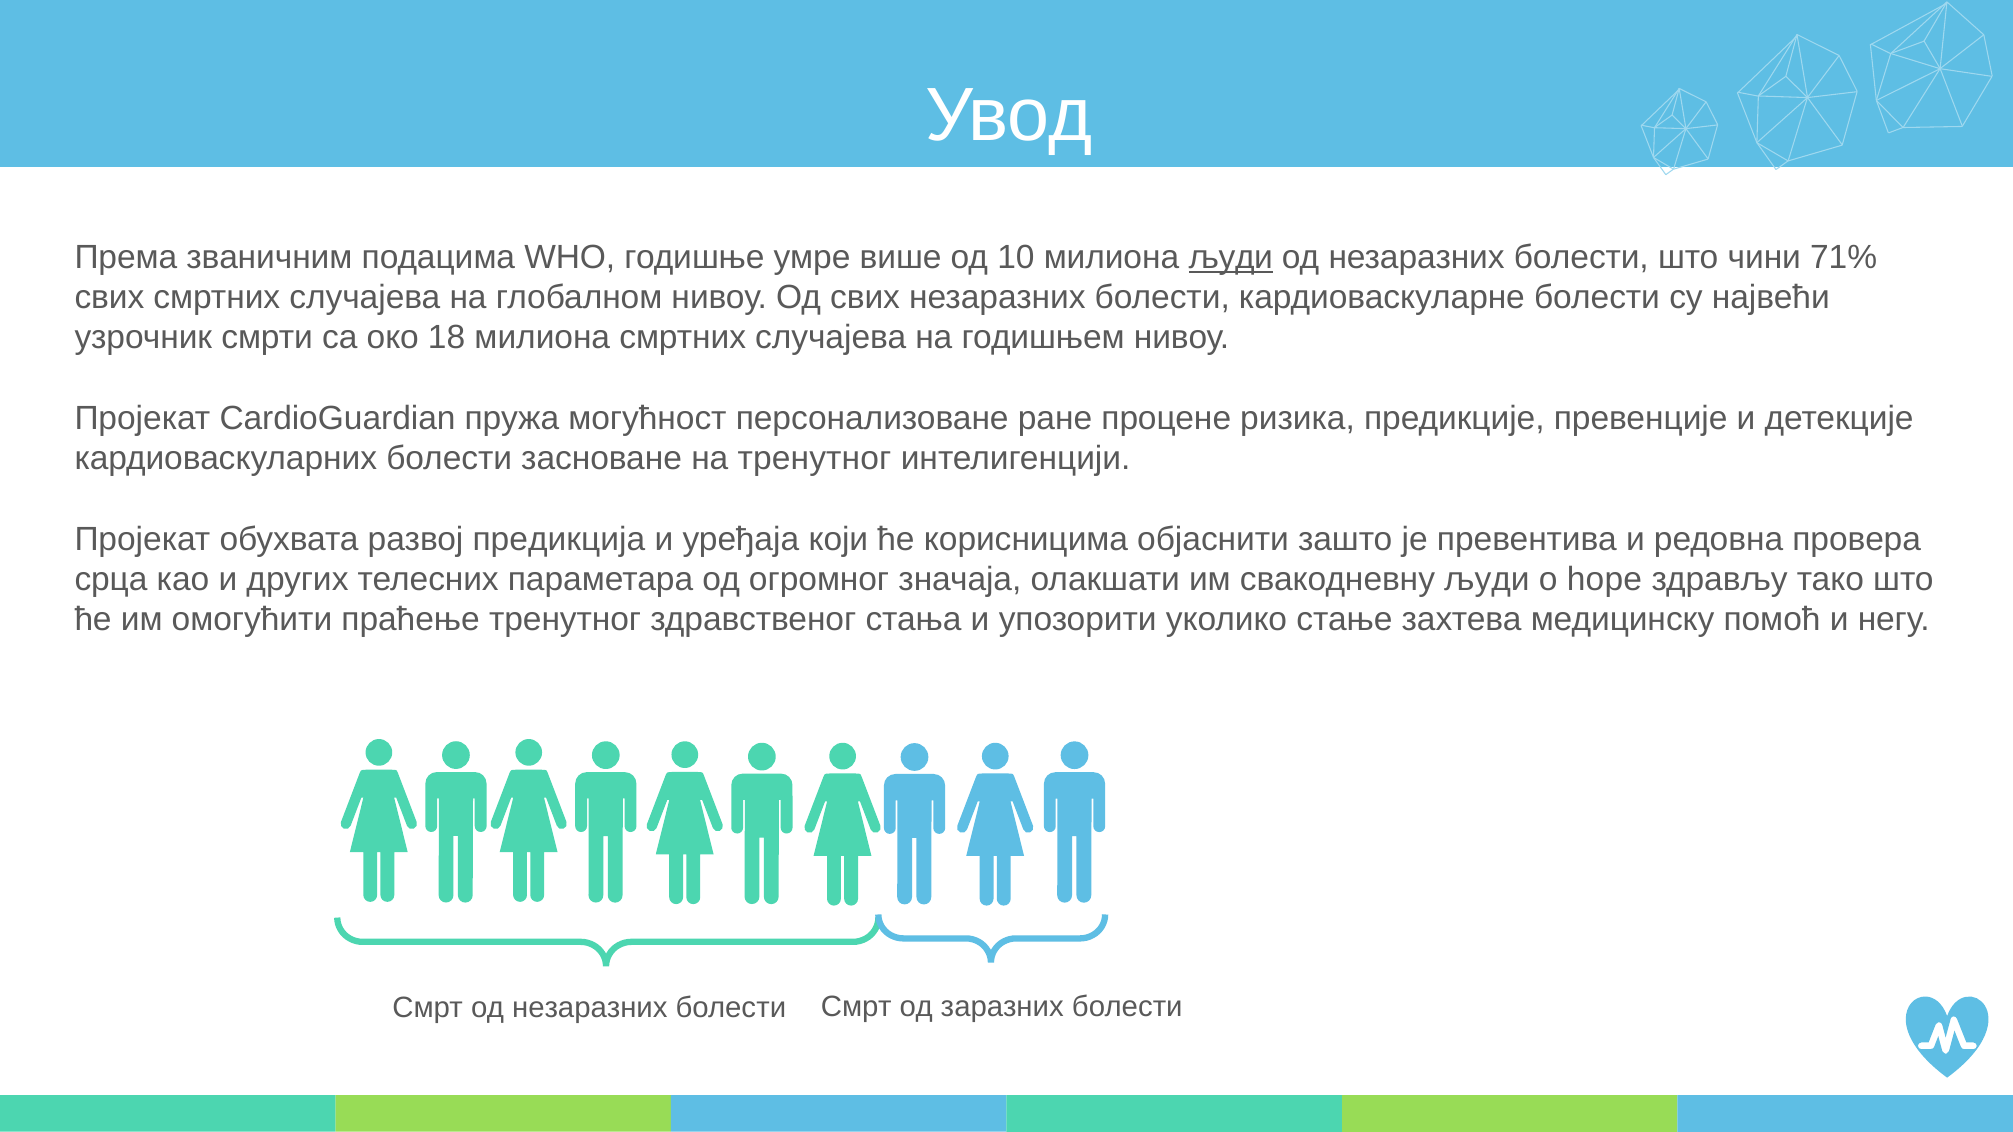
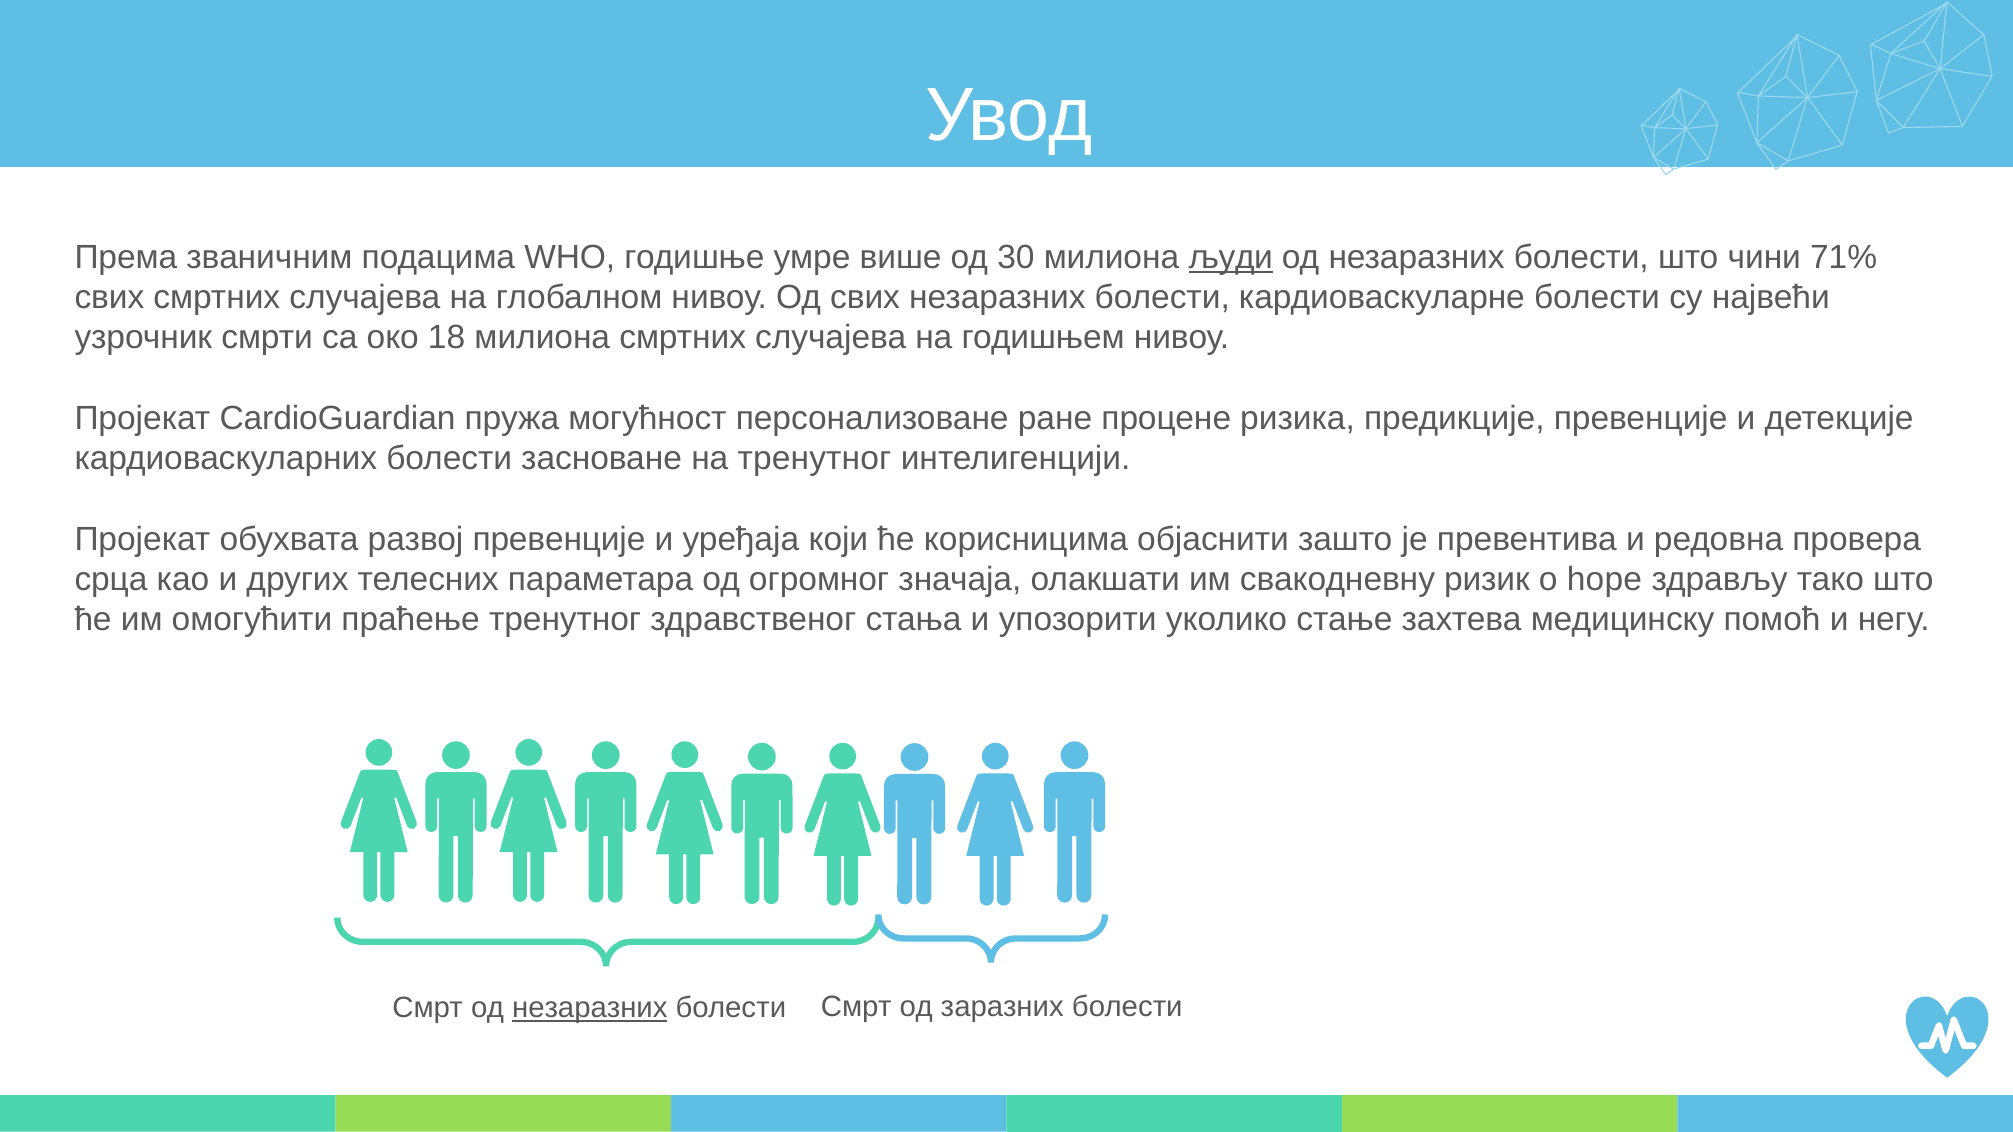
10: 10 -> 30 (1016, 258)
развој предикција: предикција -> превенције (559, 539)
свакодневну људи: људи -> ризик (1487, 579)
незаразних underline: none -> present (590, 1008)
